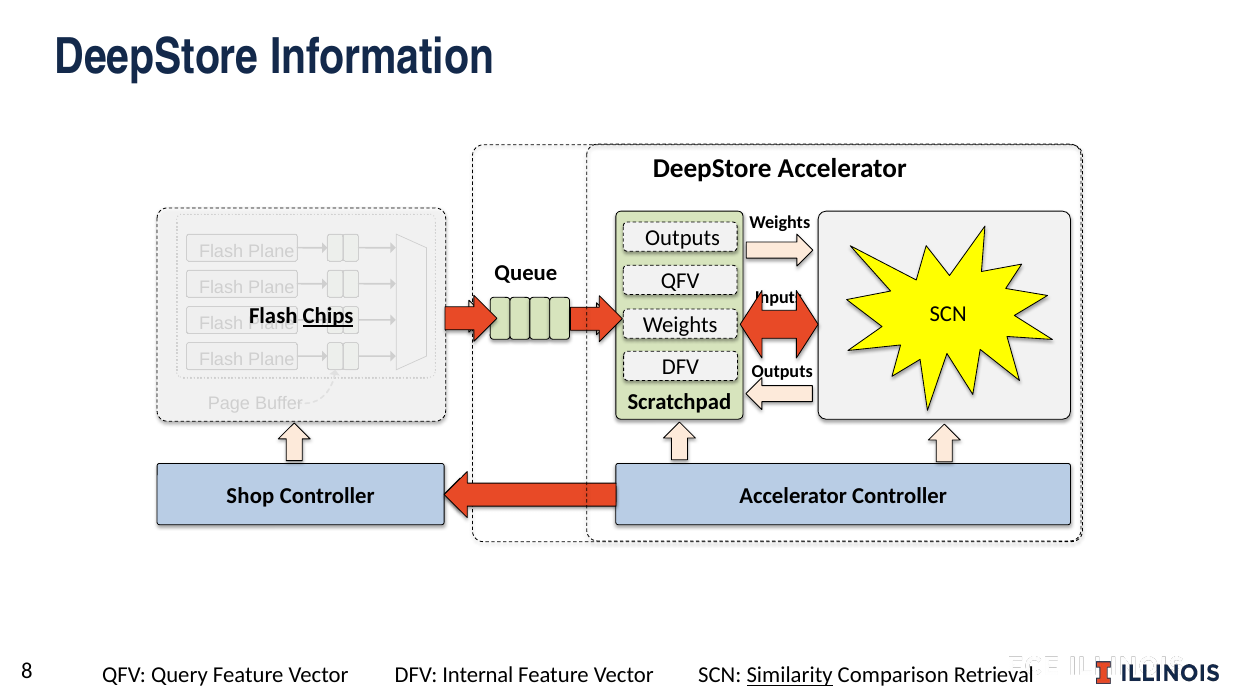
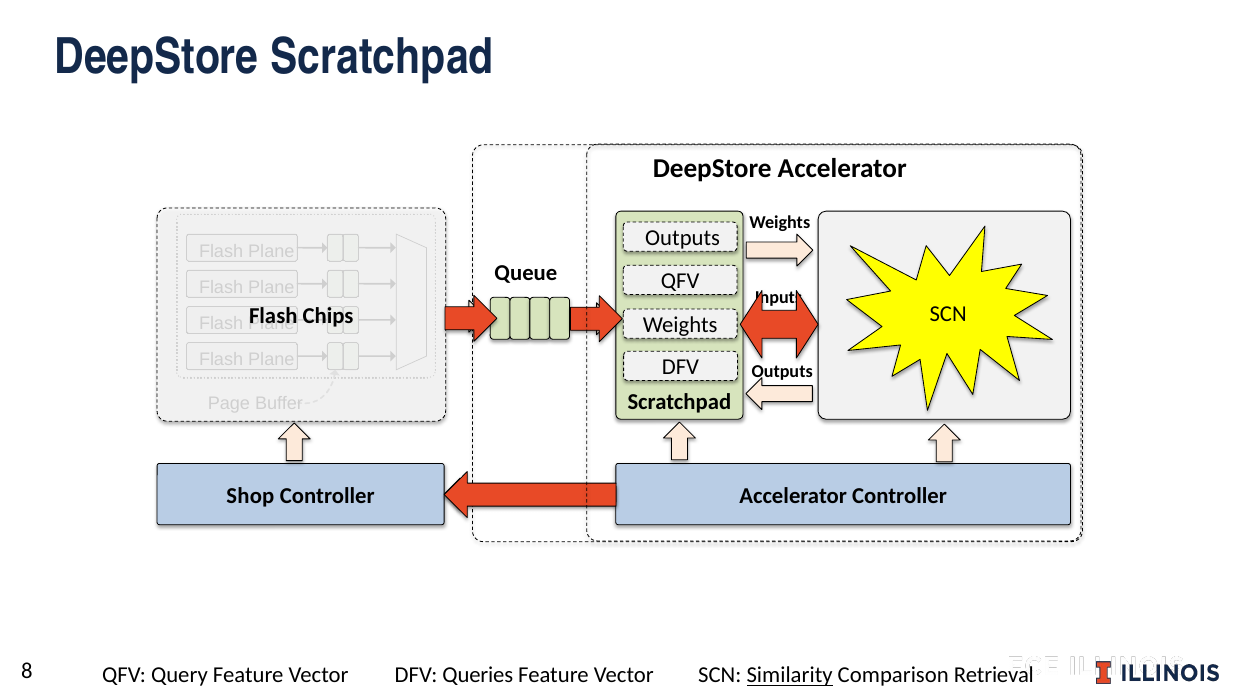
DeepStore Information: Information -> Scratchpad (382, 58)
Chips underline: present -> none (328, 316)
Internal: Internal -> Queries (478, 676)
